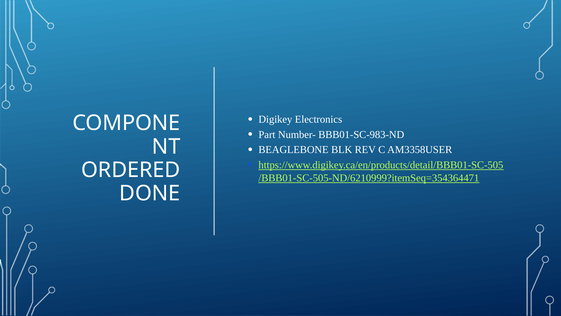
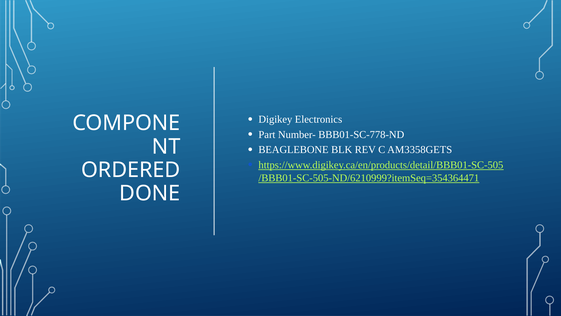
BBB01-SC-983-ND: BBB01-SC-983-ND -> BBB01-SC-778-ND (361, 134)
AM3358USER: AM3358USER -> AM3358GETS (420, 150)
